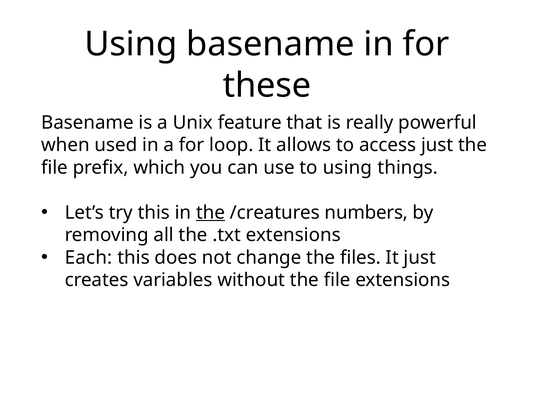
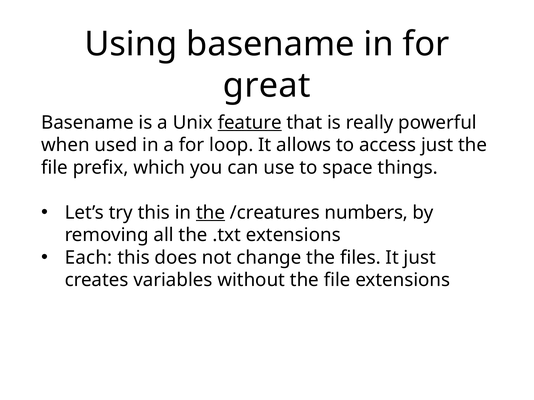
these: these -> great (267, 86)
feature underline: none -> present (250, 123)
to using: using -> space (348, 168)
